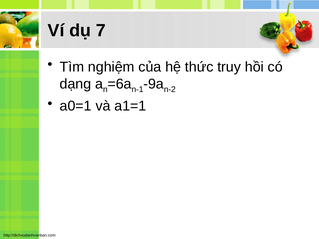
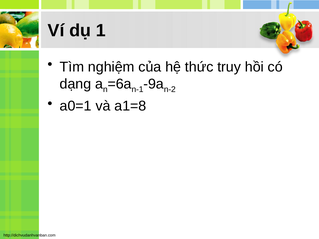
7: 7 -> 1 (101, 30)
a1=1: a1=1 -> a1=8 (130, 106)
